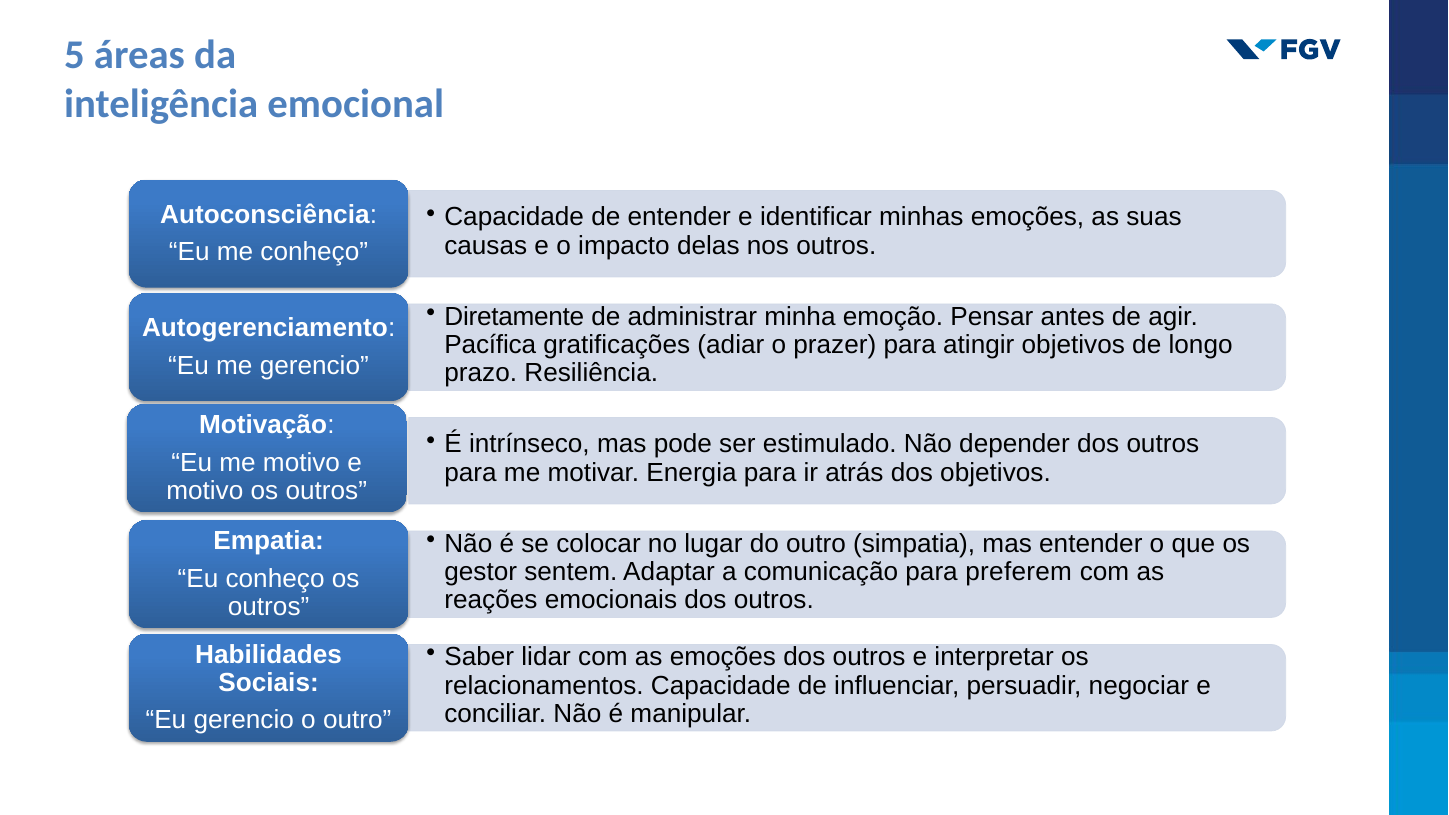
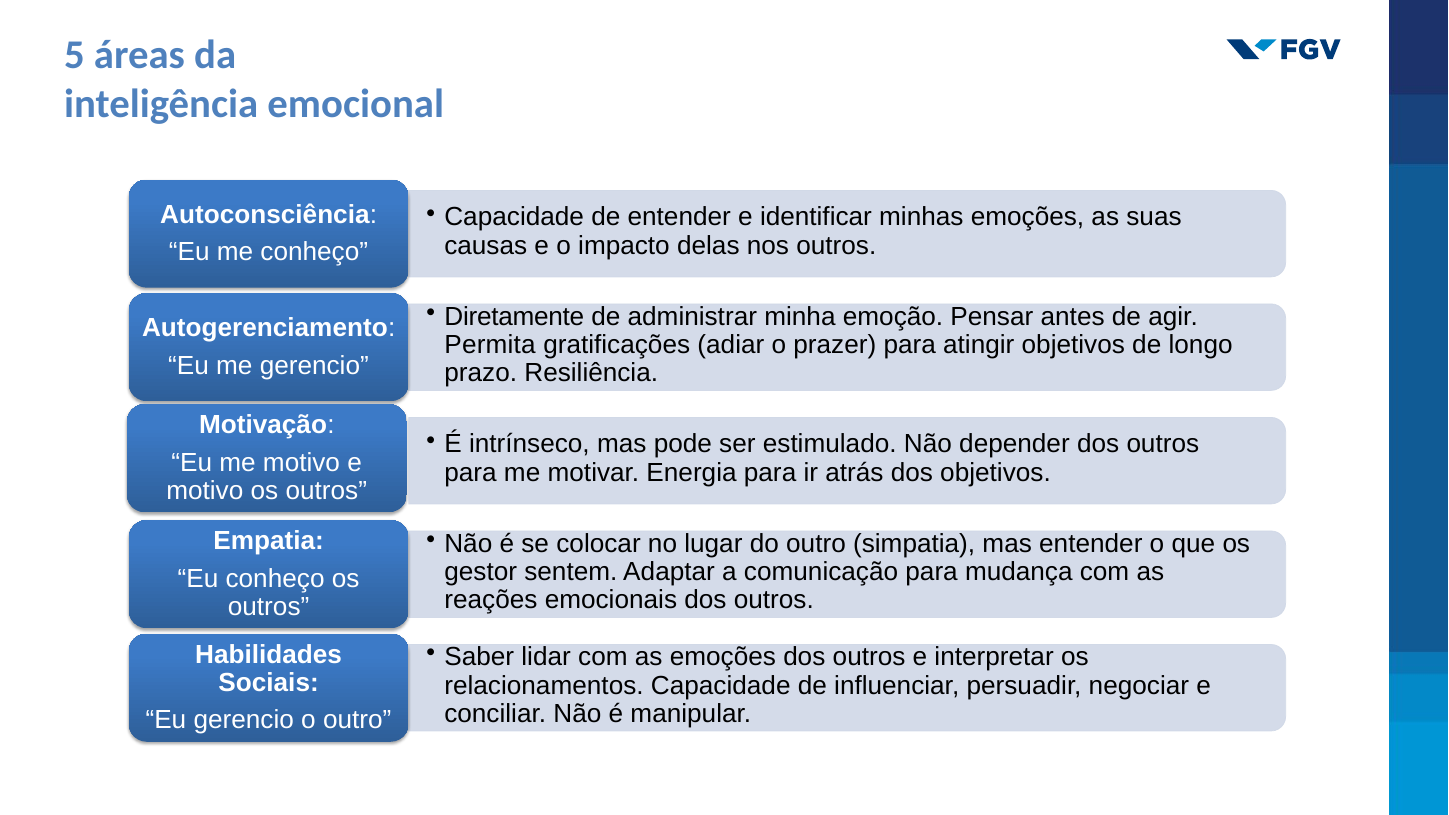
Pacífica: Pacífica -> Permita (490, 345)
preferem: preferem -> mudança (1019, 572)
